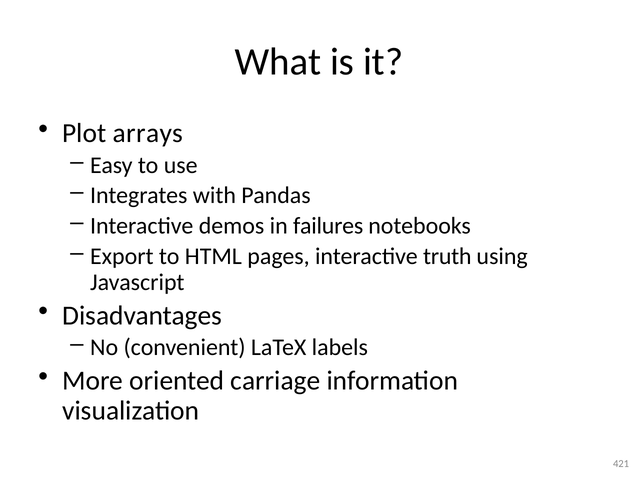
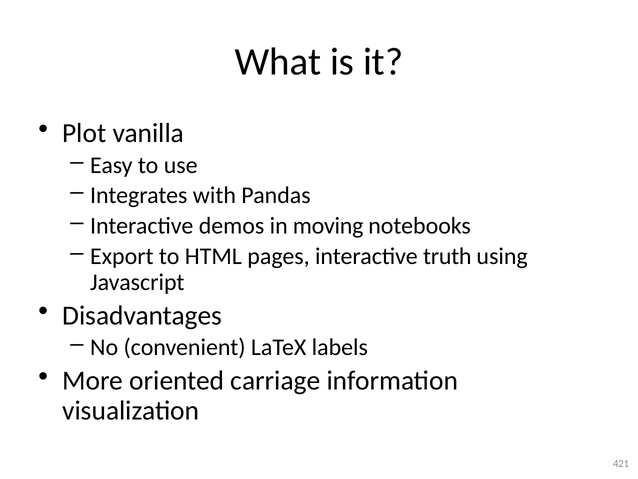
arrays: arrays -> vanilla (148, 133)
failures: failures -> moving (328, 226)
